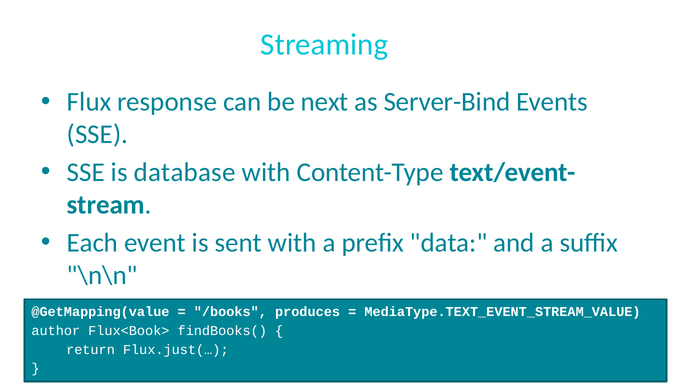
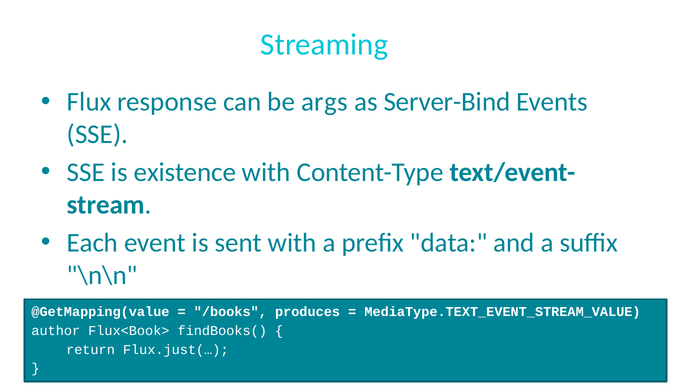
next: next -> args (324, 102)
database: database -> existence (185, 172)
